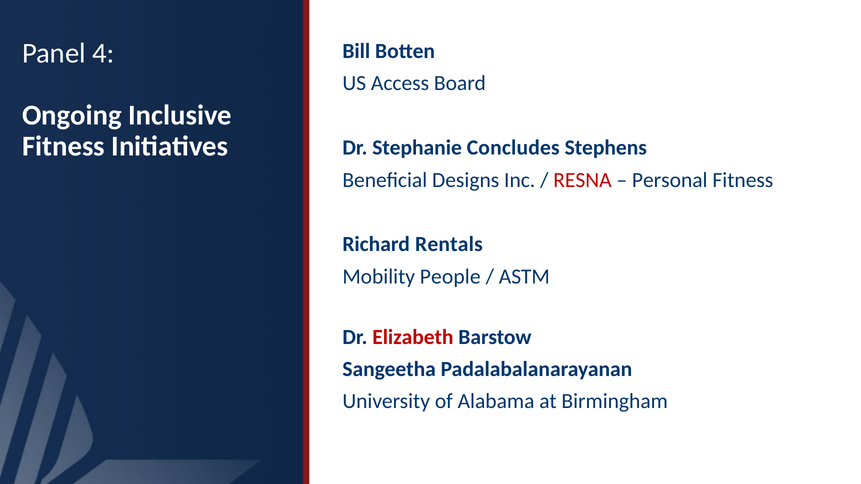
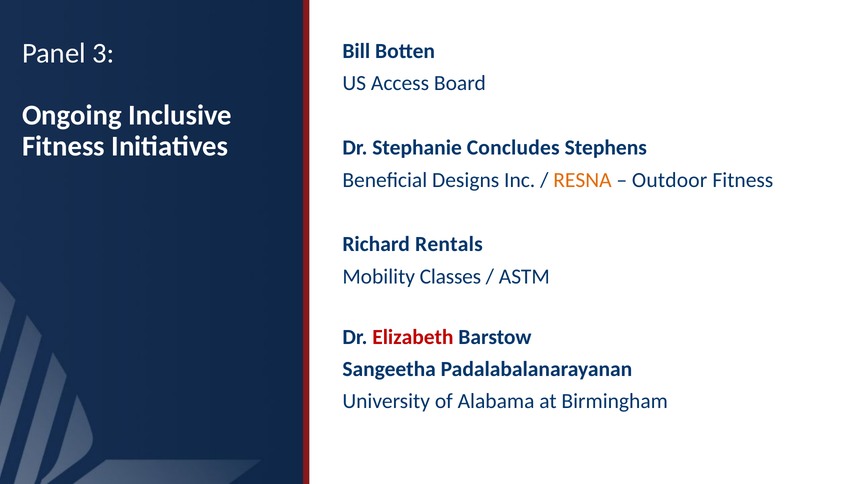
4: 4 -> 3 (103, 53)
RESNA colour: red -> orange (582, 180)
Personal: Personal -> Outdoor (670, 180)
People: People -> Classes (450, 277)
